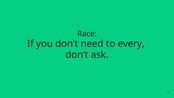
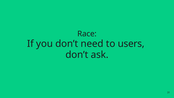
every: every -> users (131, 44)
